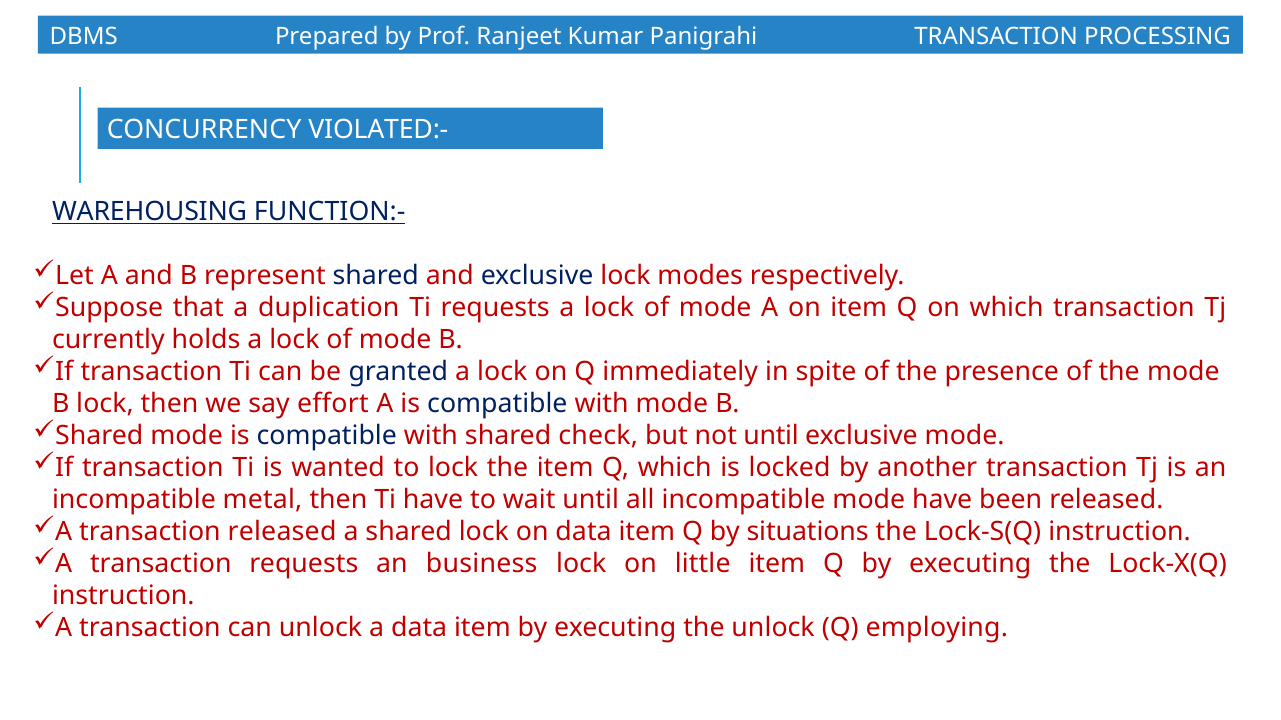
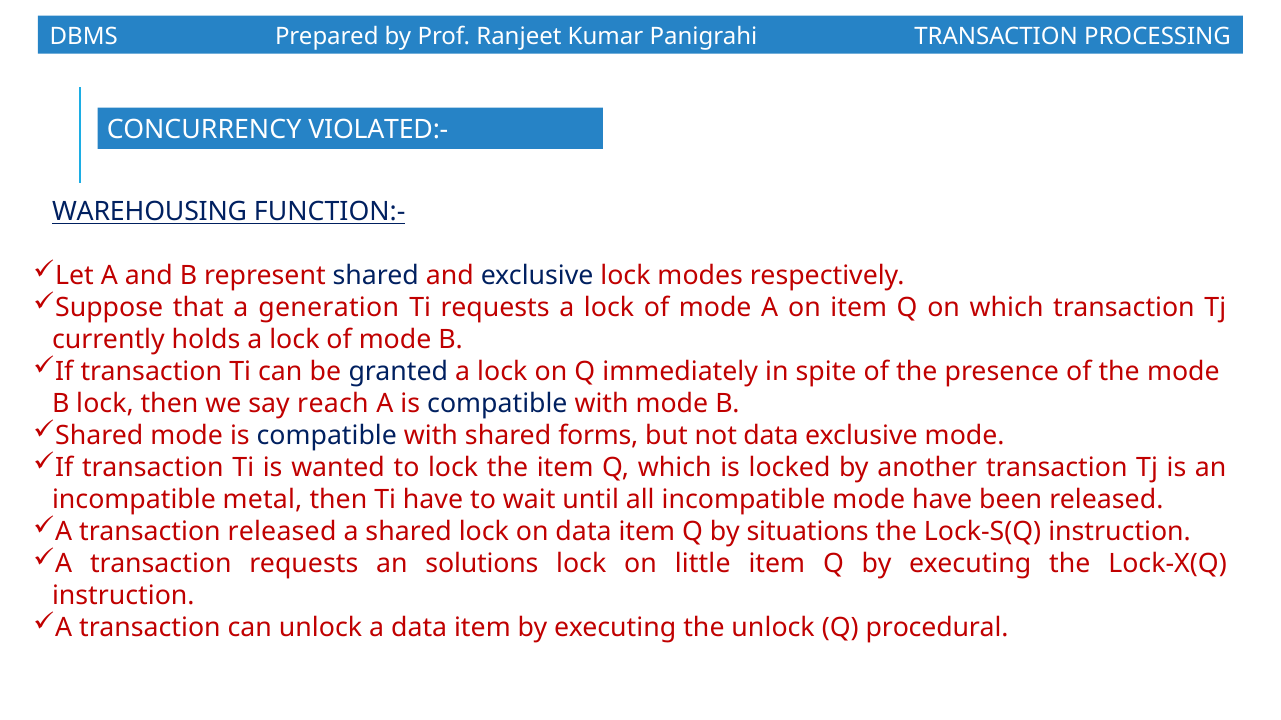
duplication: duplication -> generation (329, 308)
effort: effort -> reach (333, 404)
check: check -> forms (598, 436)
not until: until -> data (771, 436)
business: business -> solutions (482, 564)
employing: employing -> procedural (937, 628)
